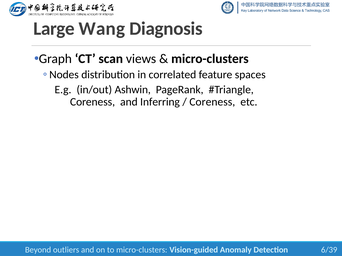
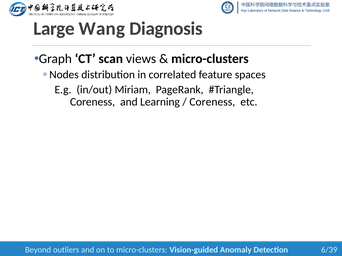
Ashwin: Ashwin -> Miriam (133, 90)
Inferring: Inferring -> Learning (160, 102)
